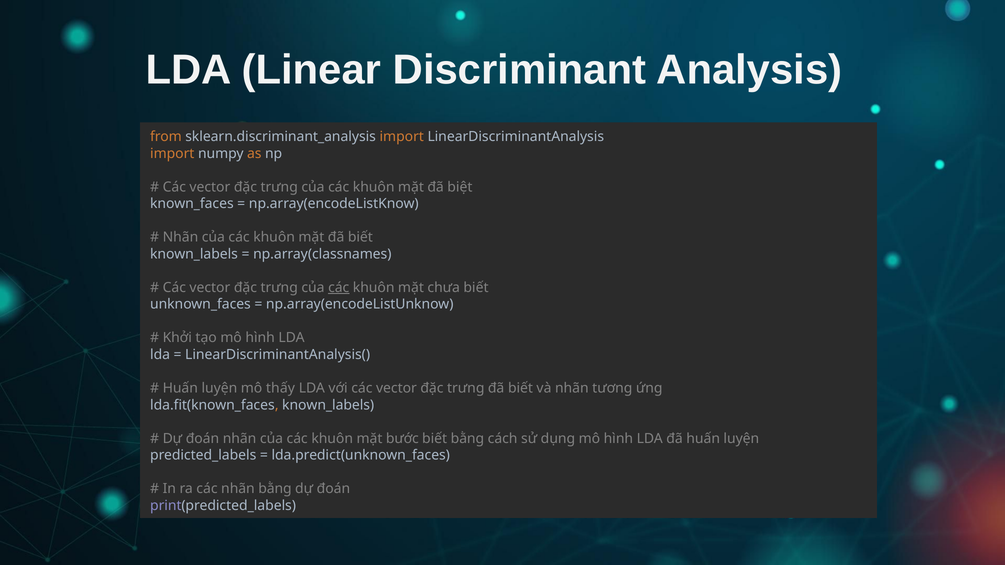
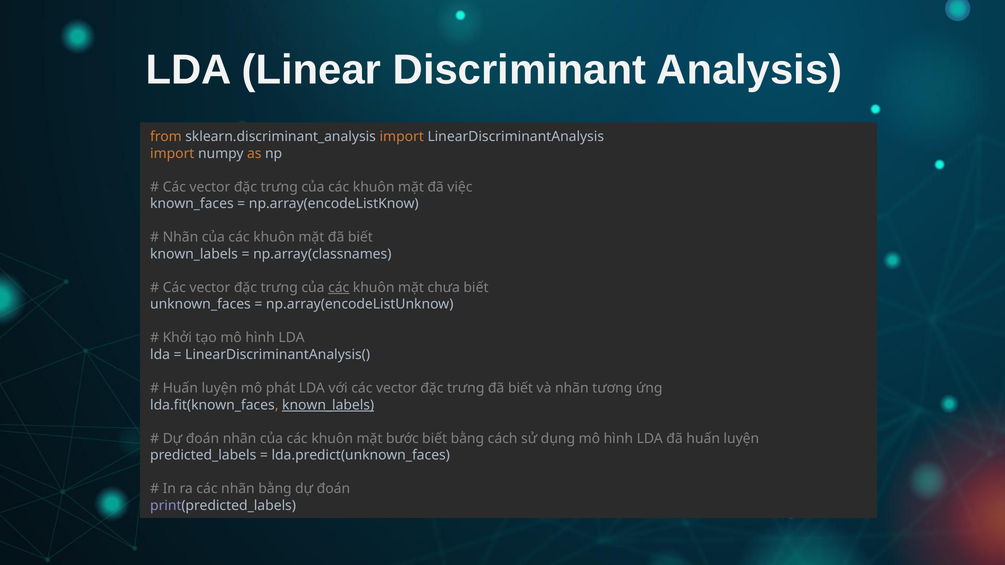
biệt: biệt -> việc (460, 187)
thấy: thấy -> phát (281, 388)
known_labels underline: none -> present (328, 405)
